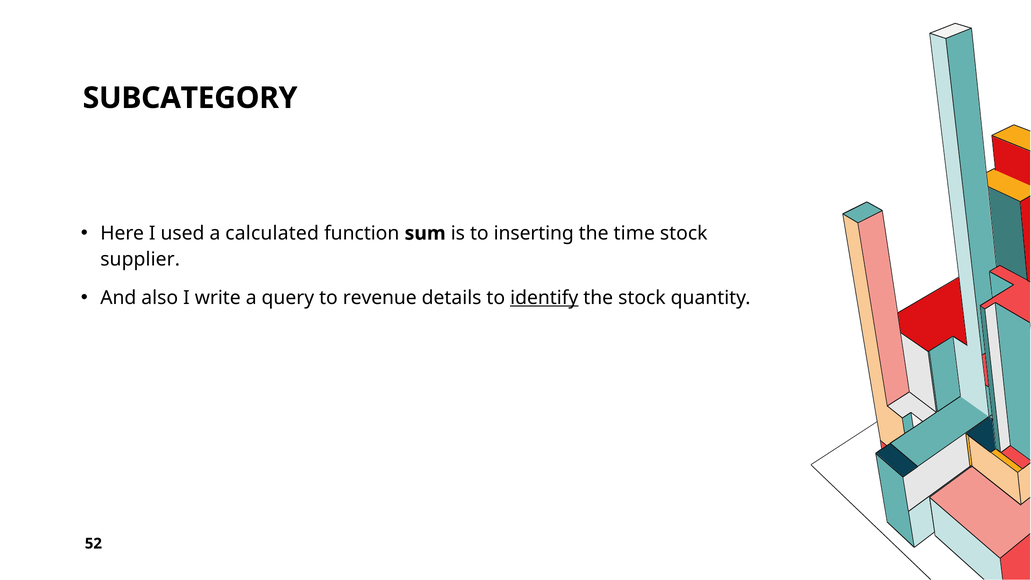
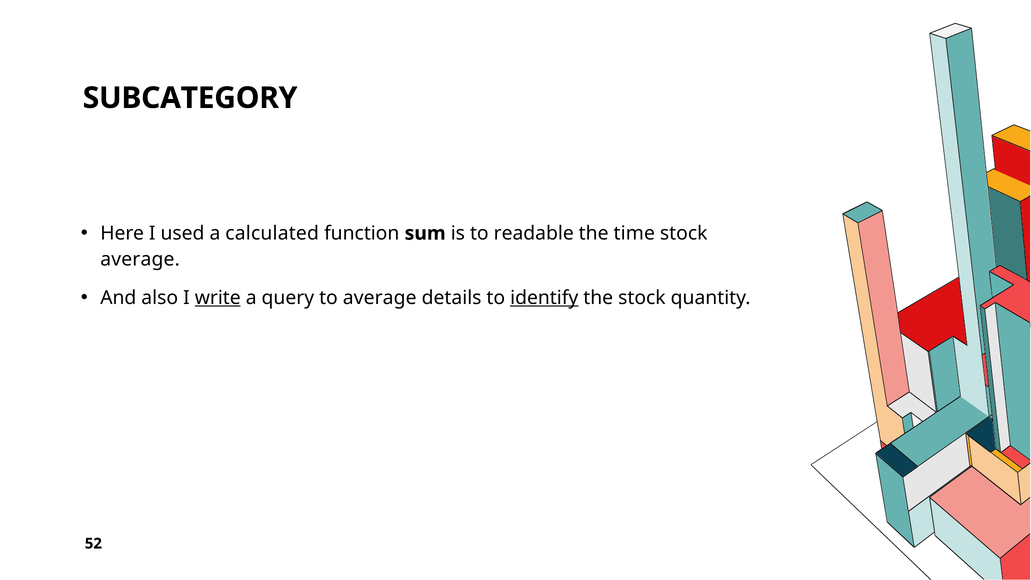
inserting: inserting -> readable (534, 233)
supplier: supplier -> average (140, 259)
write underline: none -> present (218, 298)
to revenue: revenue -> average (380, 298)
